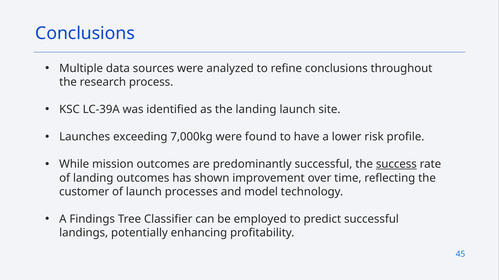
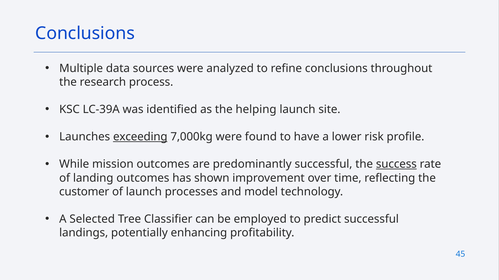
the landing: landing -> helping (256, 110)
exceeding underline: none -> present (140, 137)
Findings: Findings -> Selected (92, 219)
